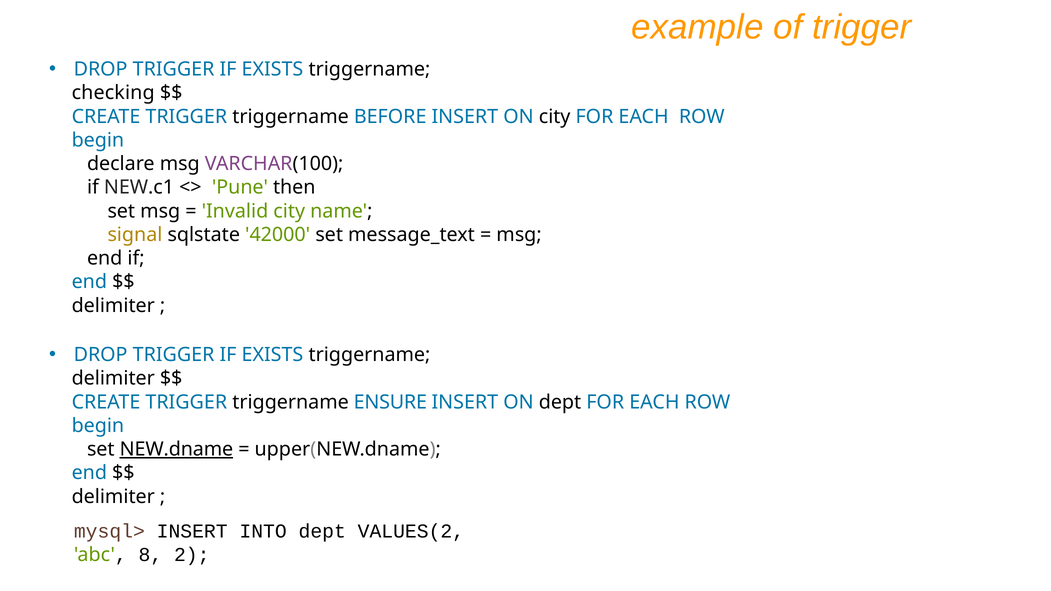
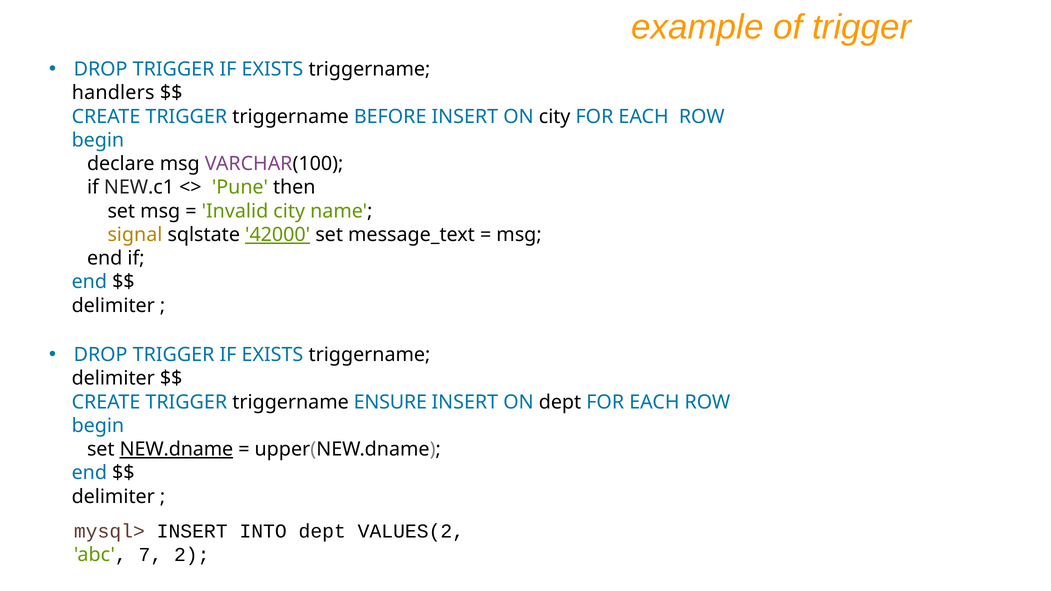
checking: checking -> handlers (113, 93)
42000 underline: none -> present (278, 235)
8: 8 -> 7 (150, 555)
